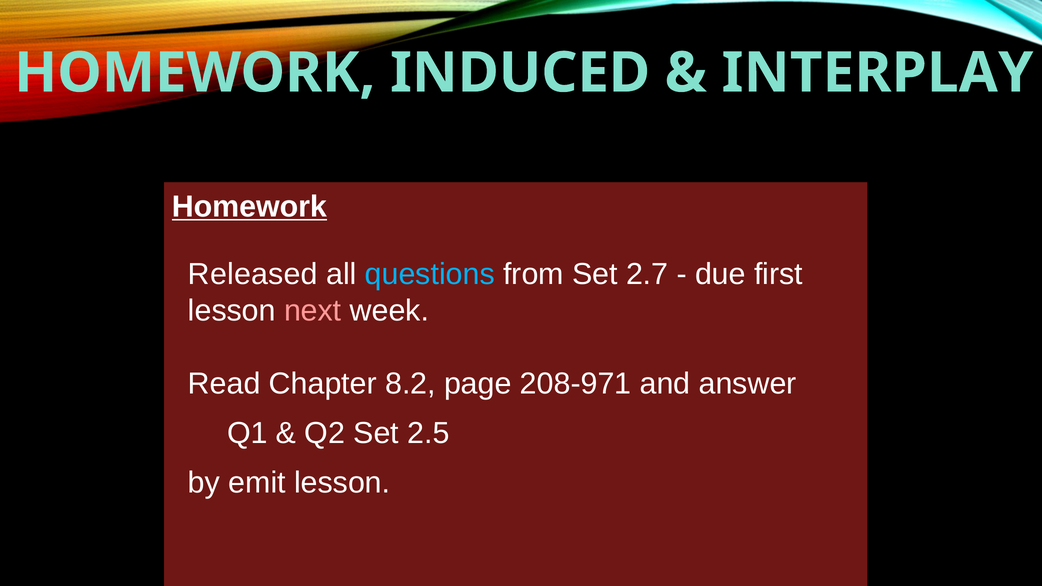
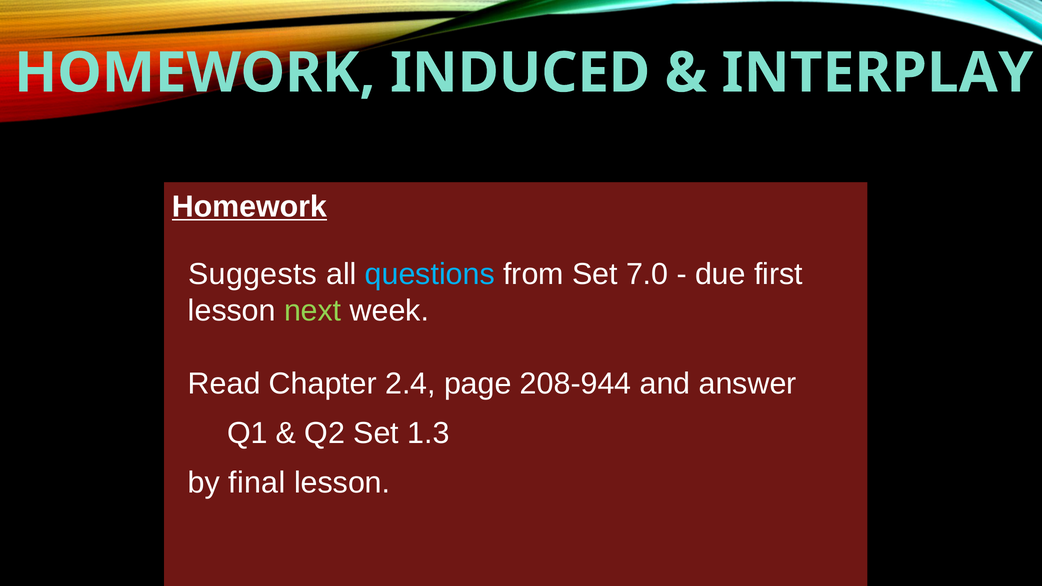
Released: Released -> Suggests (253, 274)
2.7: 2.7 -> 7.0 (647, 274)
next colour: pink -> light green (313, 311)
8.2: 8.2 -> 2.4 (410, 384)
208-971: 208-971 -> 208-944 (576, 384)
2.5: 2.5 -> 1.3 (428, 433)
emit: emit -> final (257, 483)
